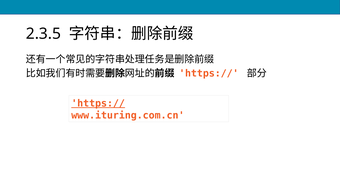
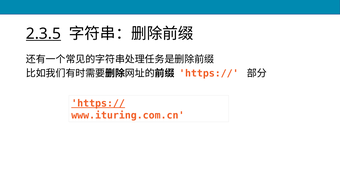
2.3.5 underline: none -> present (43, 34)
